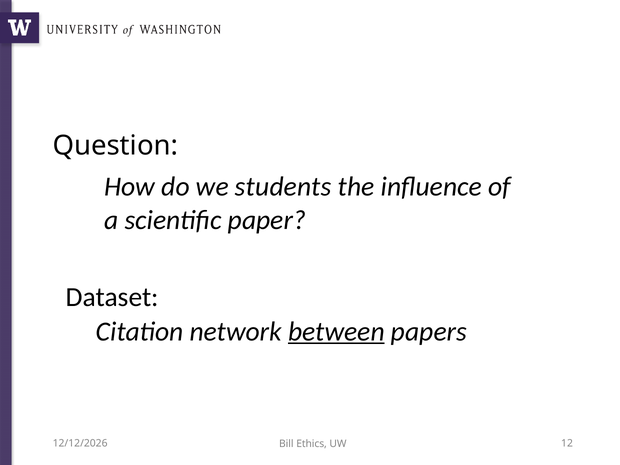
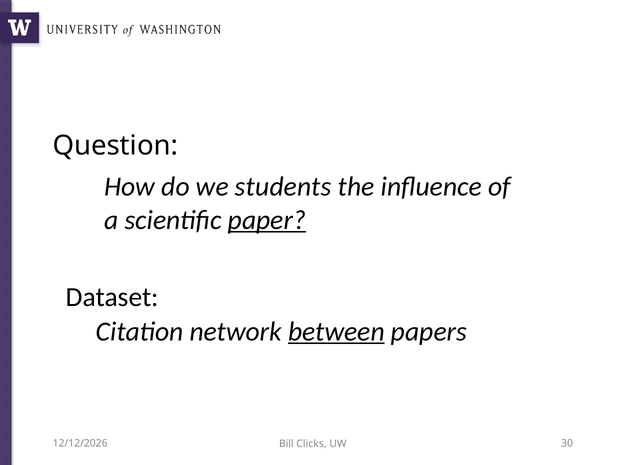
paper underline: none -> present (267, 220)
12: 12 -> 30 (567, 443)
Ethics: Ethics -> Clicks (312, 444)
